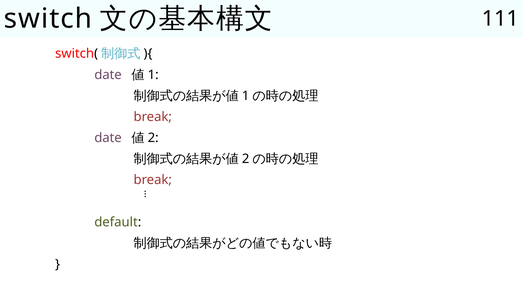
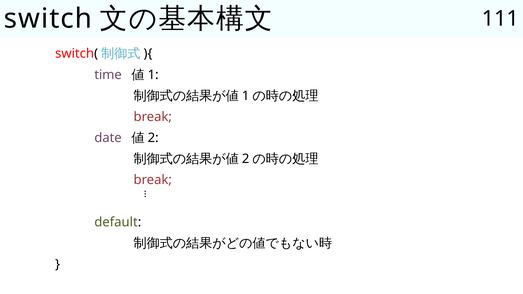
date: date -> time (108, 75)
